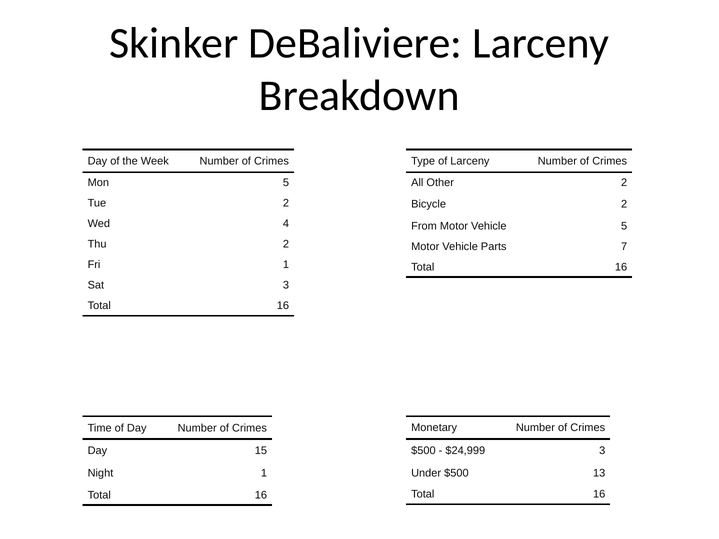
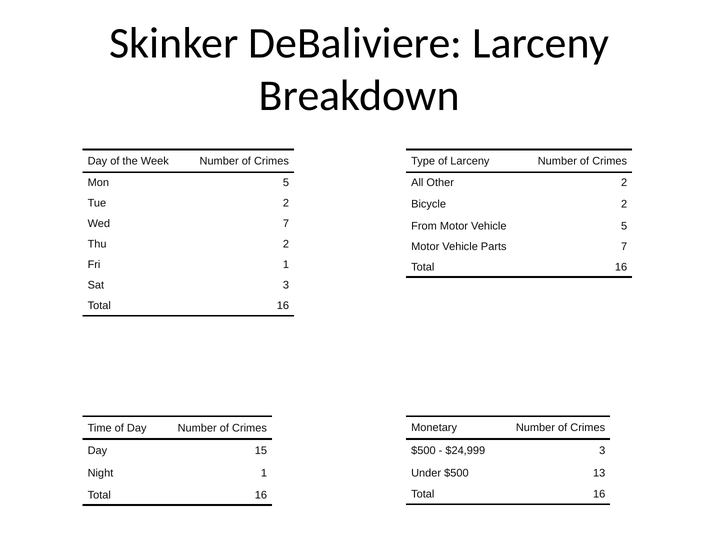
Wed 4: 4 -> 7 (286, 224)
